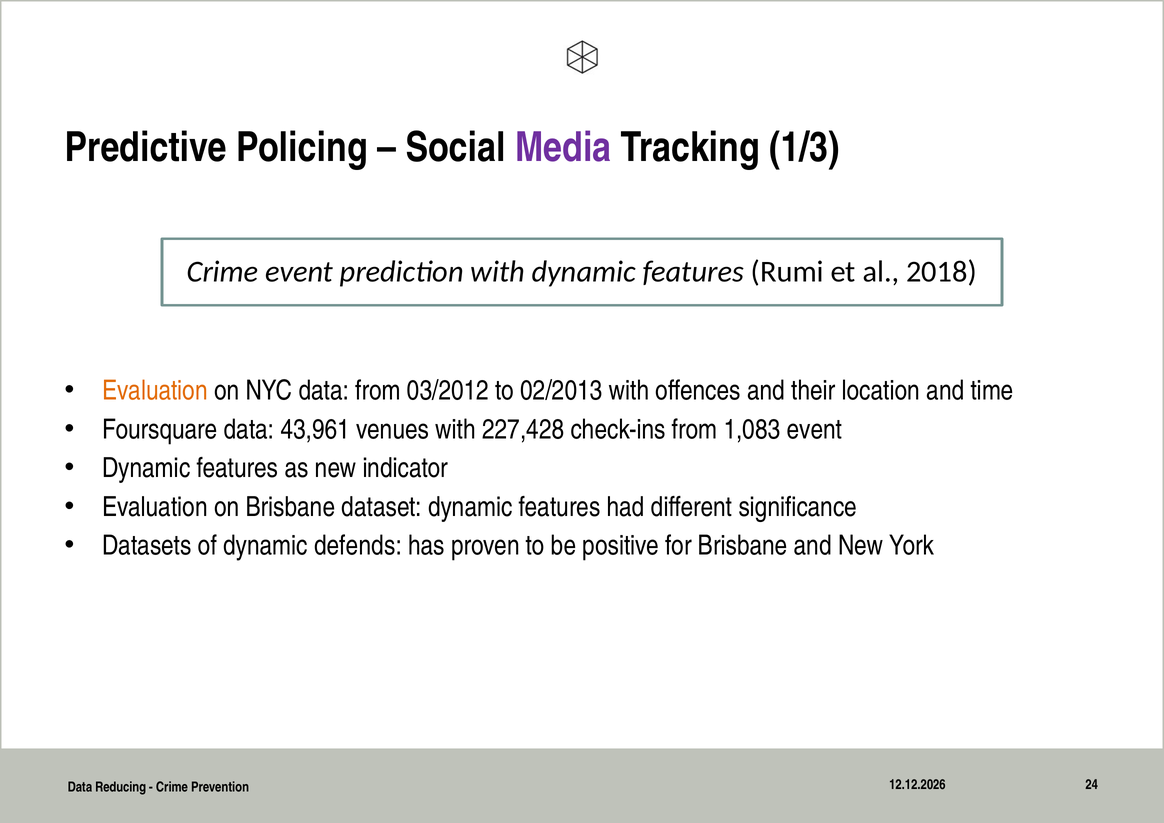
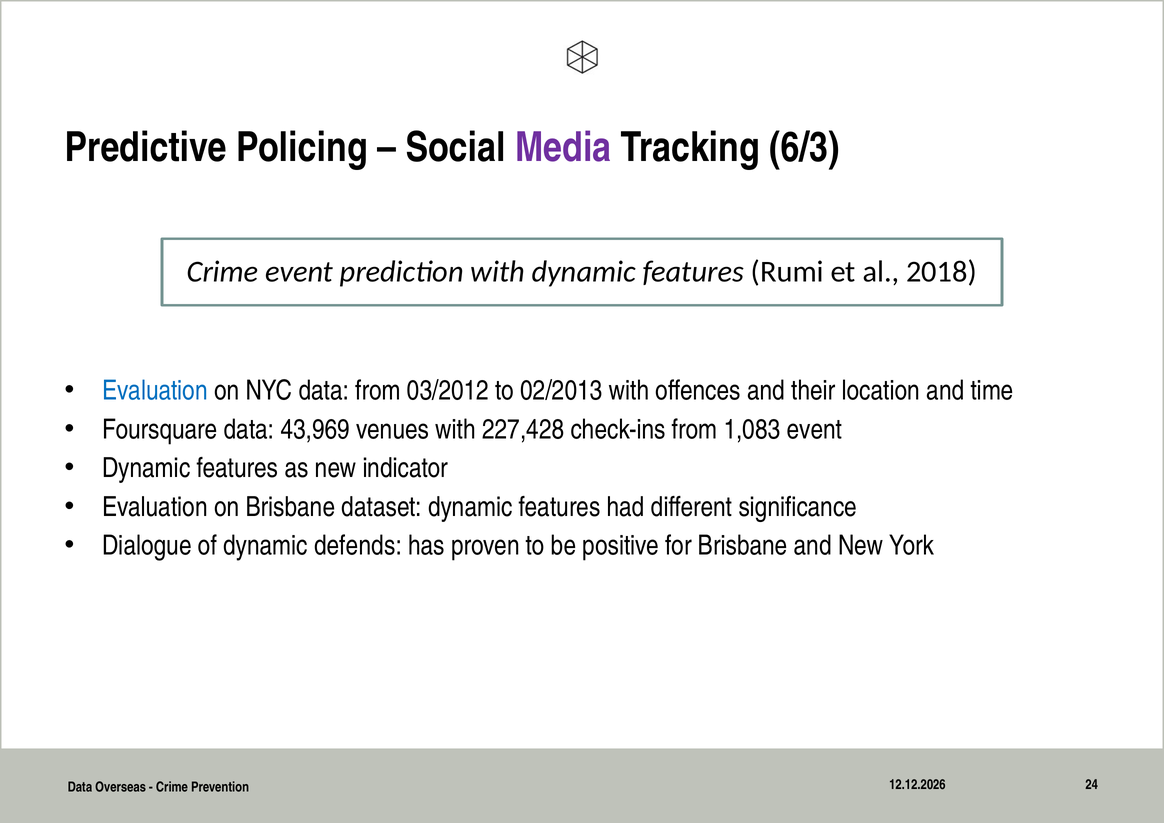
1/3: 1/3 -> 6/3 (804, 148)
Evaluation colour: orange -> blue (155, 391)
43,961: 43,961 -> 43,969 (315, 430)
Datasets: Datasets -> Dialogue (147, 546)
Reducing: Reducing -> Overseas (121, 787)
